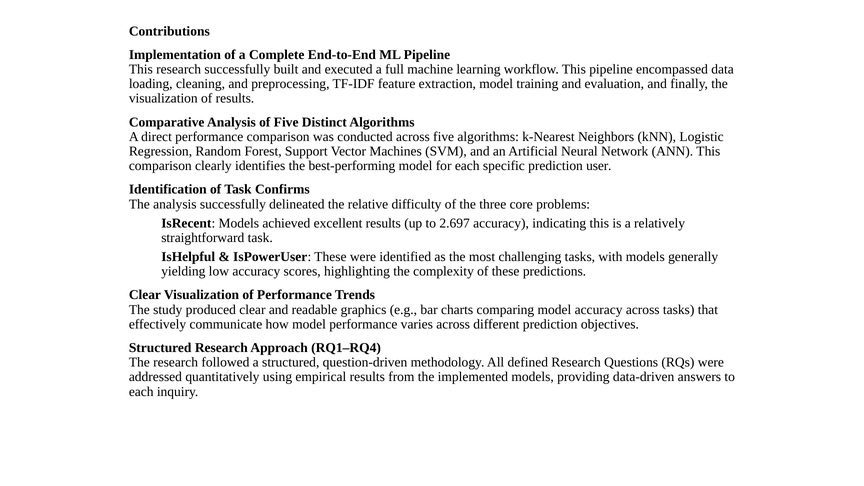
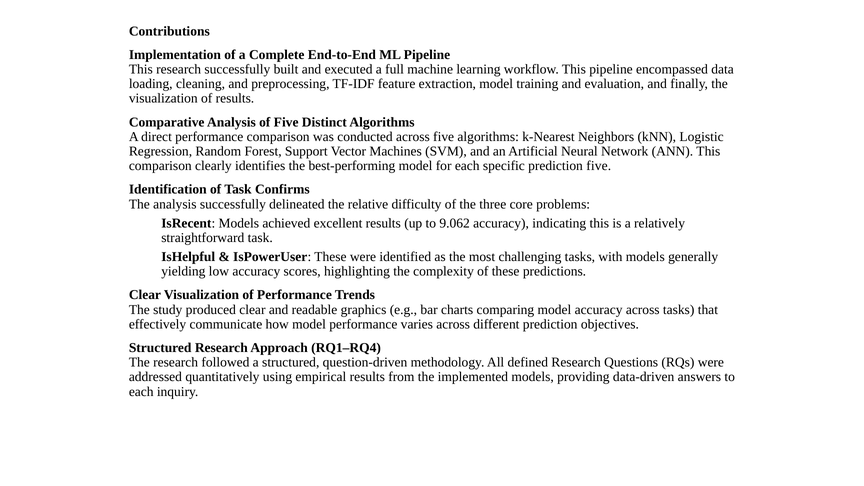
prediction user: user -> five (599, 166)
2.697: 2.697 -> 9.062 (455, 223)
